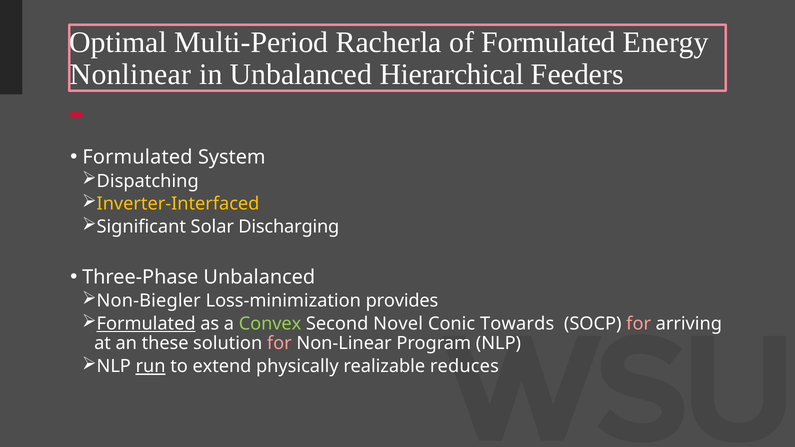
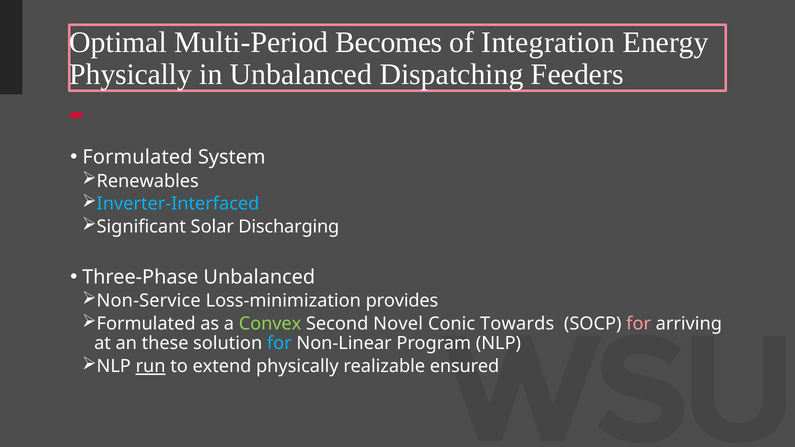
Racherla: Racherla -> Becomes (389, 42)
of Formulated: Formulated -> Integration (548, 42)
Nonlinear: Nonlinear -> Physically (131, 74)
Hierarchical: Hierarchical -> Dispatching (452, 74)
Dispatching: Dispatching -> Renewables (148, 181)
Inverter-Interfaced colour: yellow -> light blue (178, 204)
Non-Biegler: Non-Biegler -> Non-Service (149, 301)
Formulated underline: present -> none (146, 324)
for colour: pink -> light blue (279, 344)
reduces: reduces -> ensured (465, 367)
